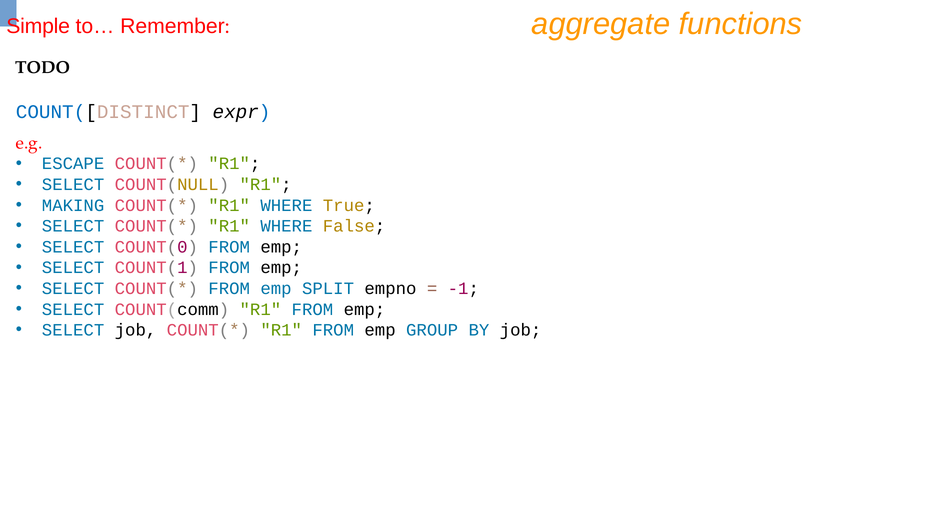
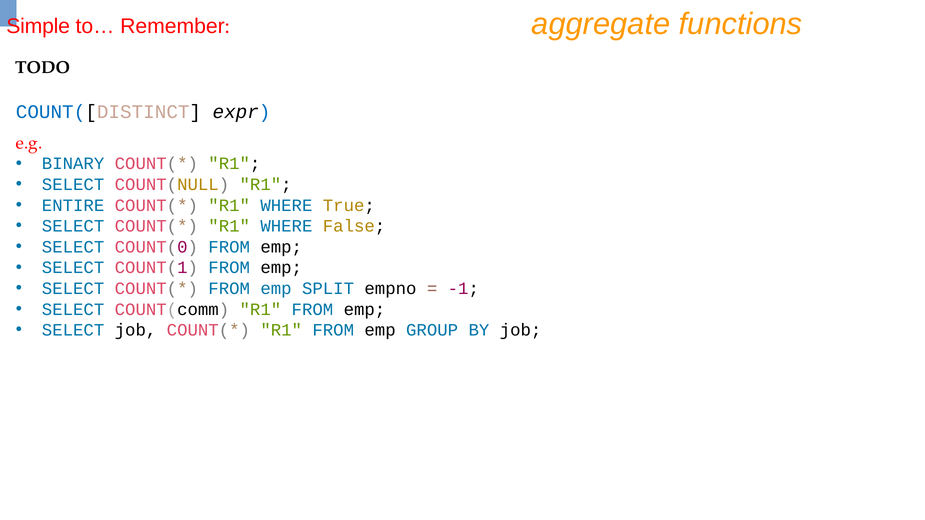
ESCAPE: ESCAPE -> BINARY (73, 164)
MAKING: MAKING -> ENTIRE (73, 205)
